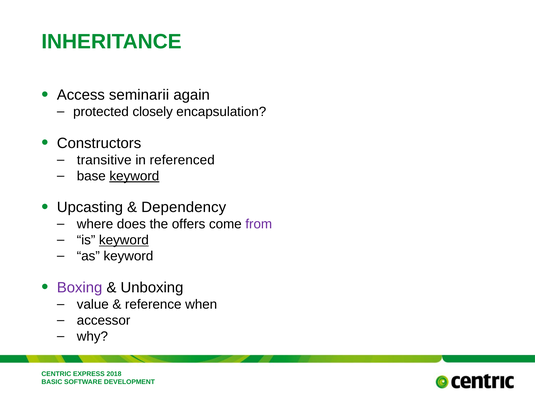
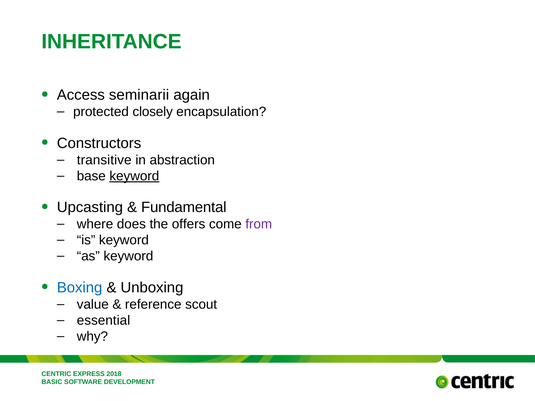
referenced: referenced -> abstraction (182, 160)
Dependency: Dependency -> Fundamental (184, 207)
keyword underline: present -> none (124, 240)
Boxing colour: purple -> blue (80, 288)
when: when -> scout (201, 305)
accessor: accessor -> essential (104, 321)
